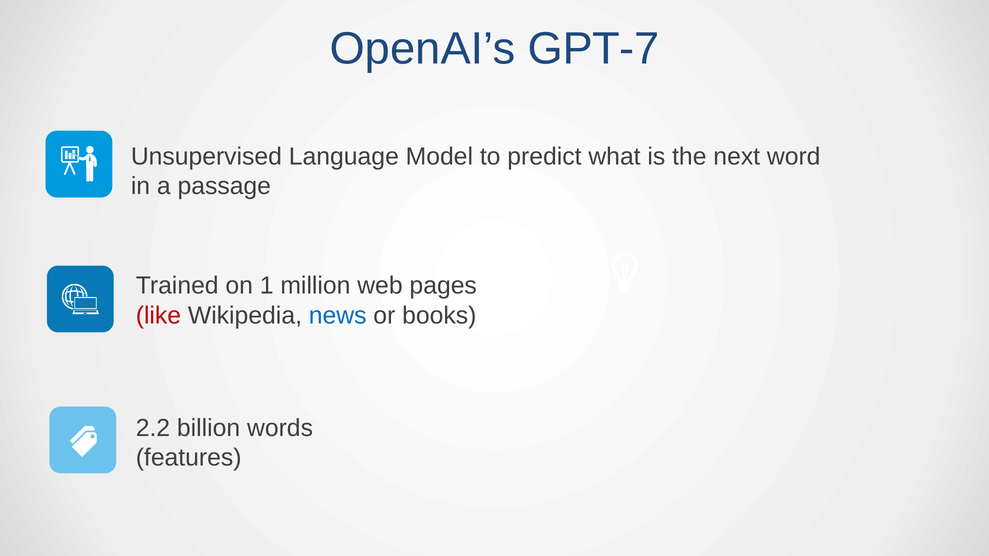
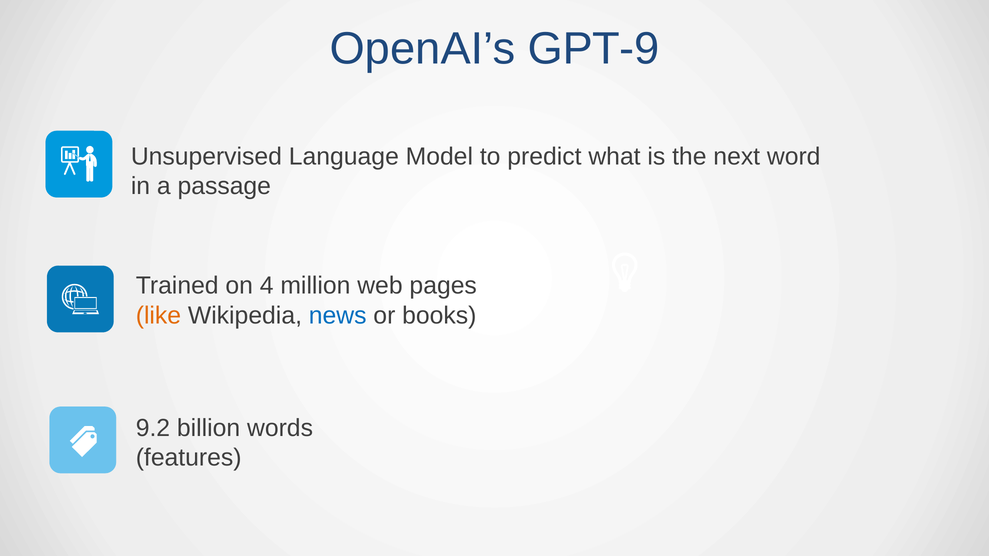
GPT-7: GPT-7 -> GPT-9 (594, 49)
1: 1 -> 4 (267, 286)
like colour: red -> orange (158, 316)
2.2: 2.2 -> 9.2 (153, 428)
